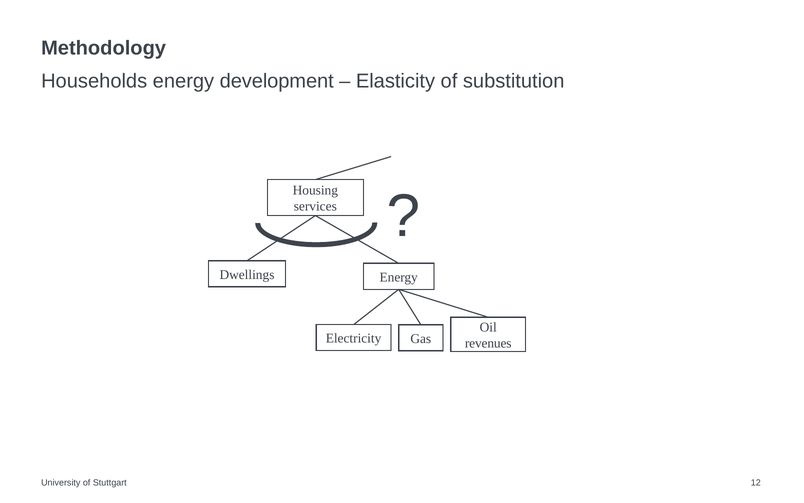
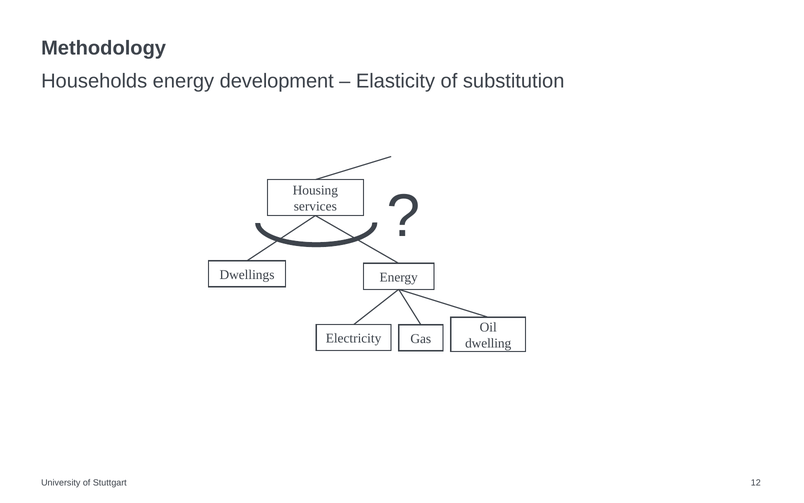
revenues: revenues -> dwelling (488, 343)
